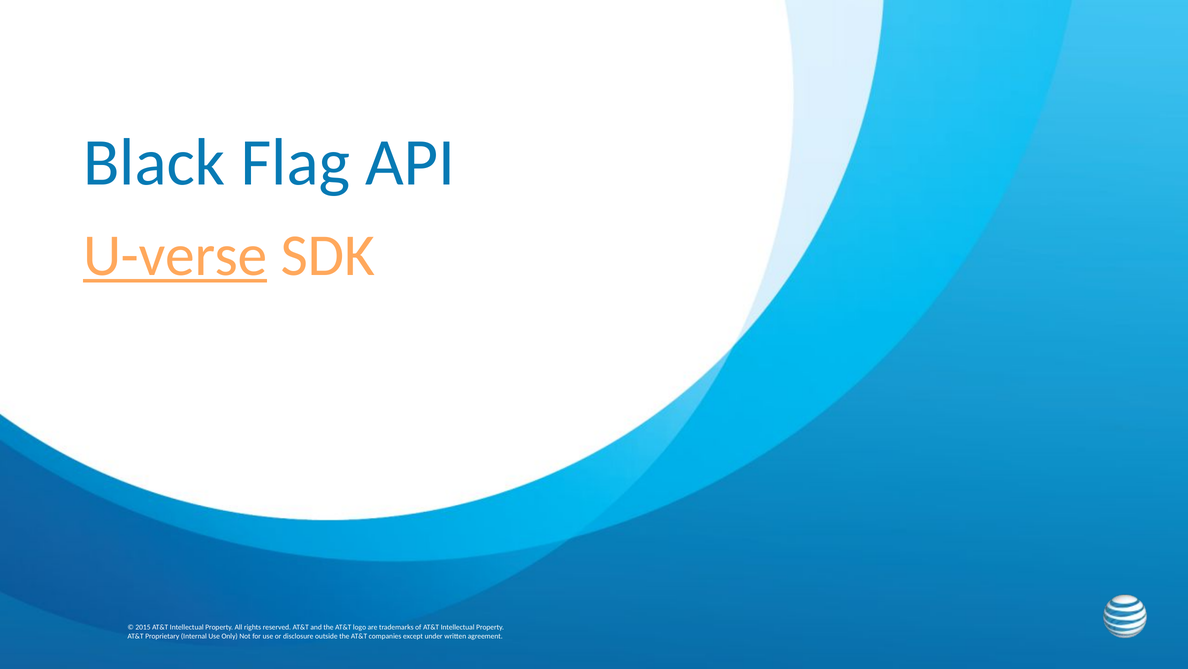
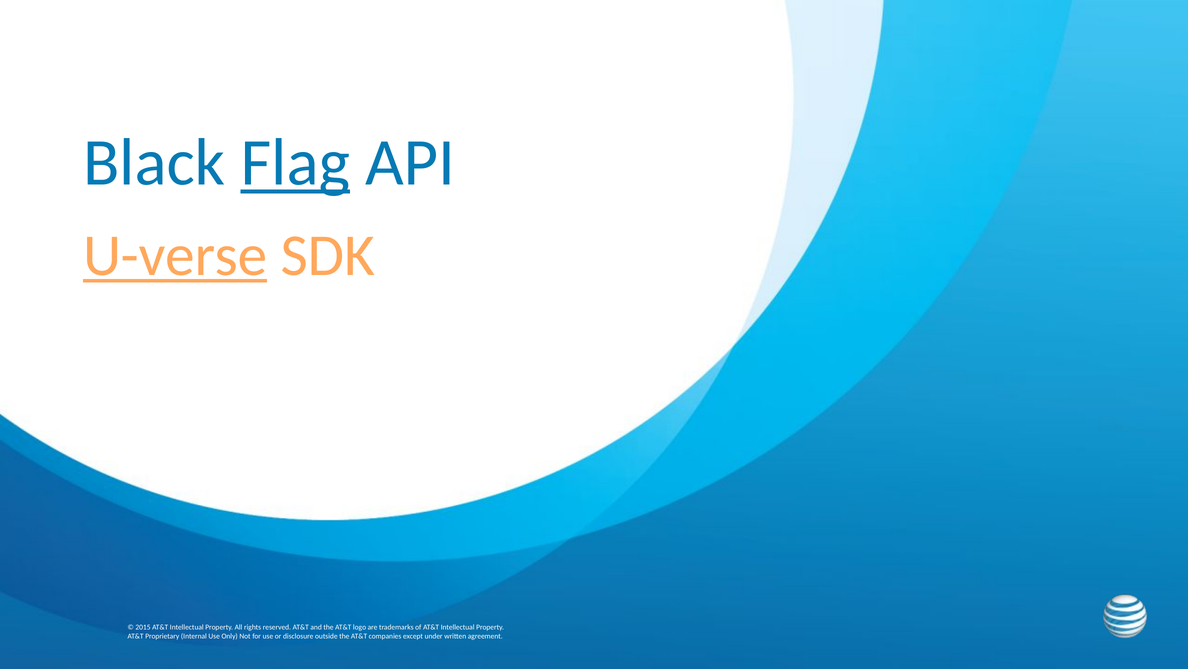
Flag underline: none -> present (295, 163)
